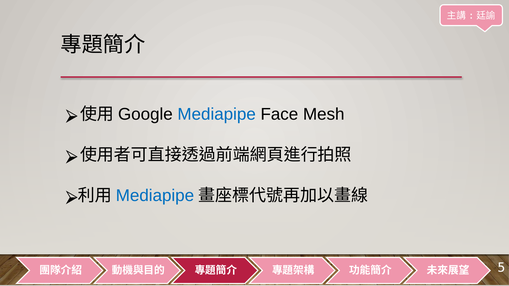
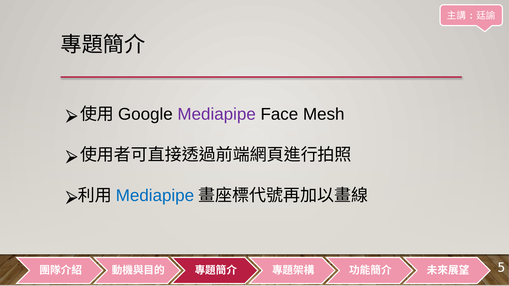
Mediapipe colour: blue -> purple (217, 114)
